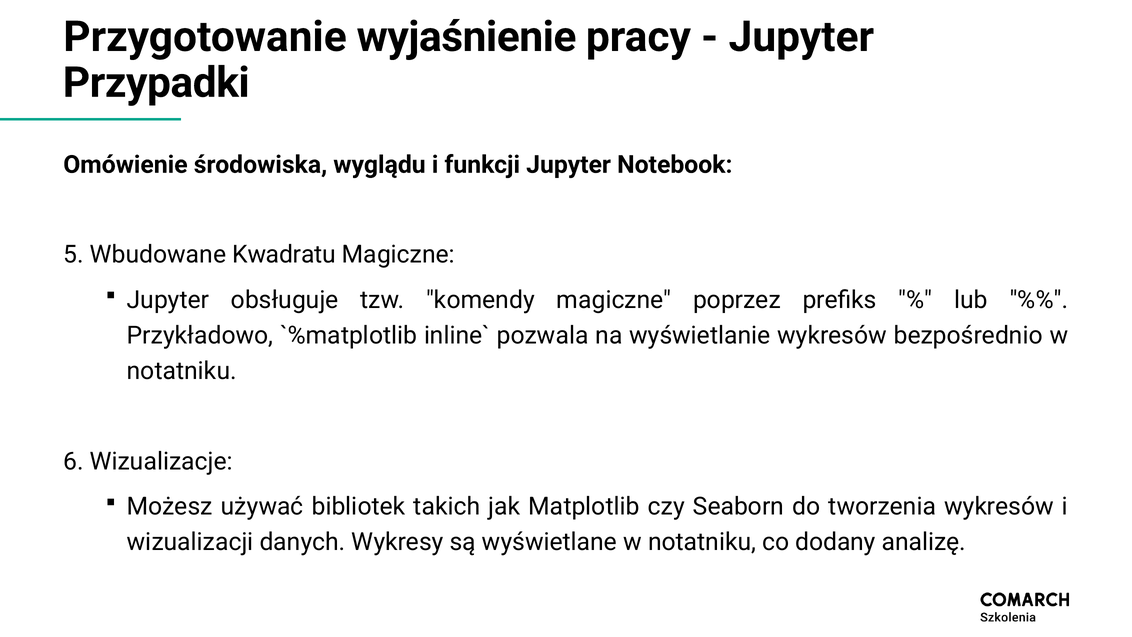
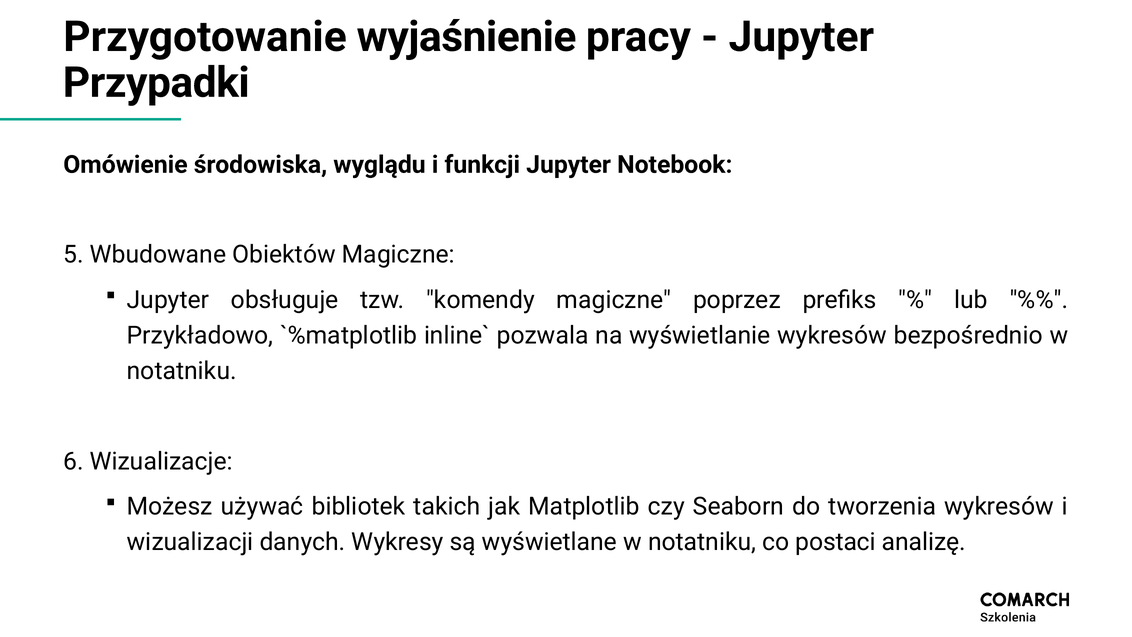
Kwadratu: Kwadratu -> Obiektów (284, 255)
dodany: dodany -> postaci (836, 542)
